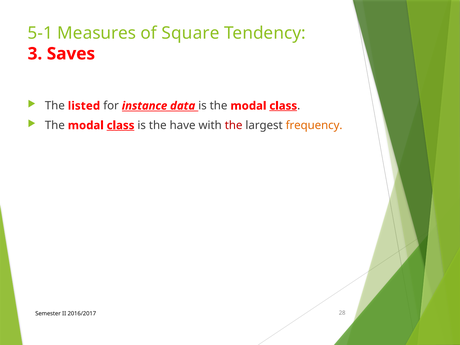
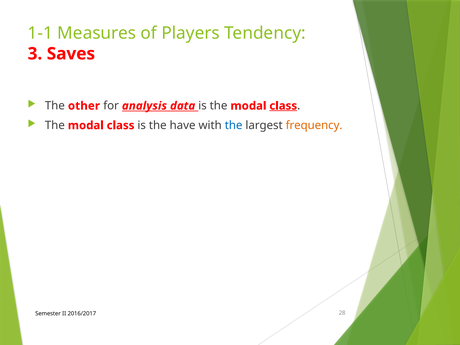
5-1: 5-1 -> 1-1 (40, 33)
Square: Square -> Players (191, 33)
listed: listed -> other (84, 106)
instance: instance -> analysis (144, 106)
class underline: present -> none (121, 125)
the colour: red -> blue (234, 125)
